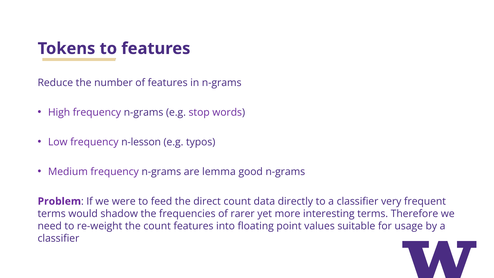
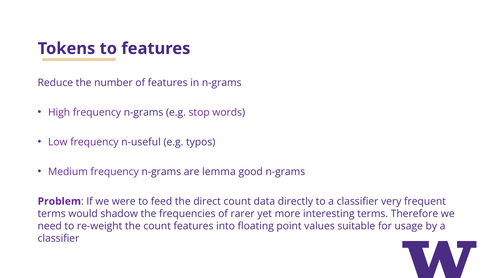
n-lesson: n-lesson -> n-useful (141, 142)
